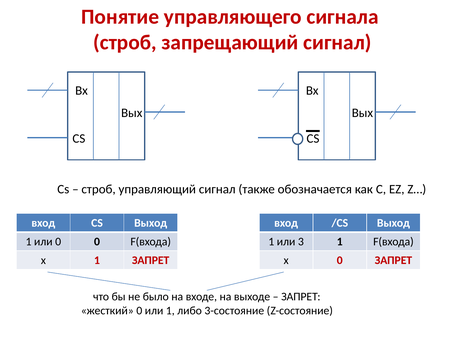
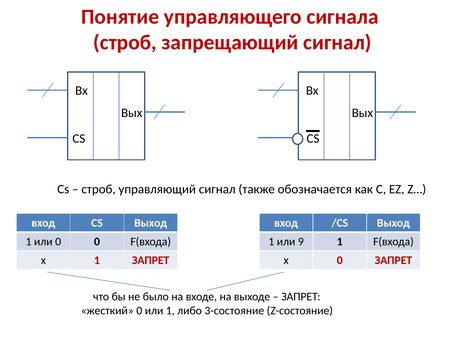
3: 3 -> 9 (301, 241)
